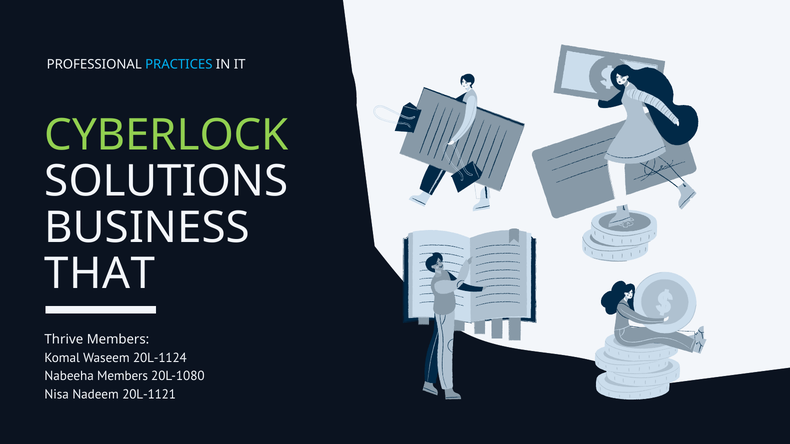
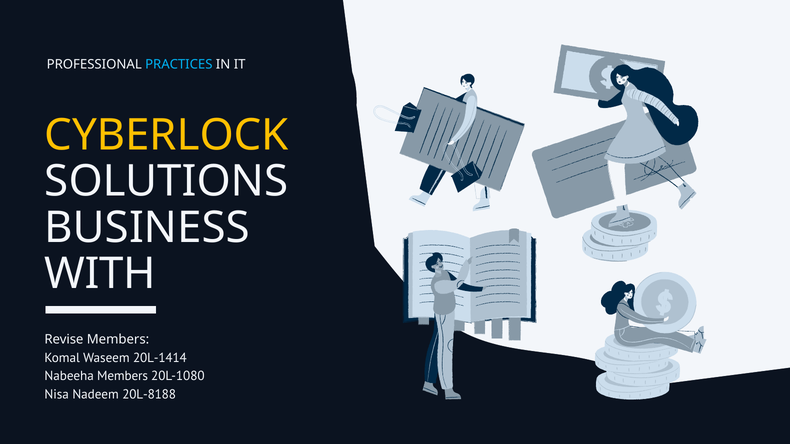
CYBERLOCK colour: light green -> yellow (166, 136)
THAT: THAT -> WITH (100, 274)
Thrive: Thrive -> Revise (64, 340)
20L-1124: 20L-1124 -> 20L-1414 (160, 358)
20L-1121: 20L-1121 -> 20L-8188 (149, 395)
